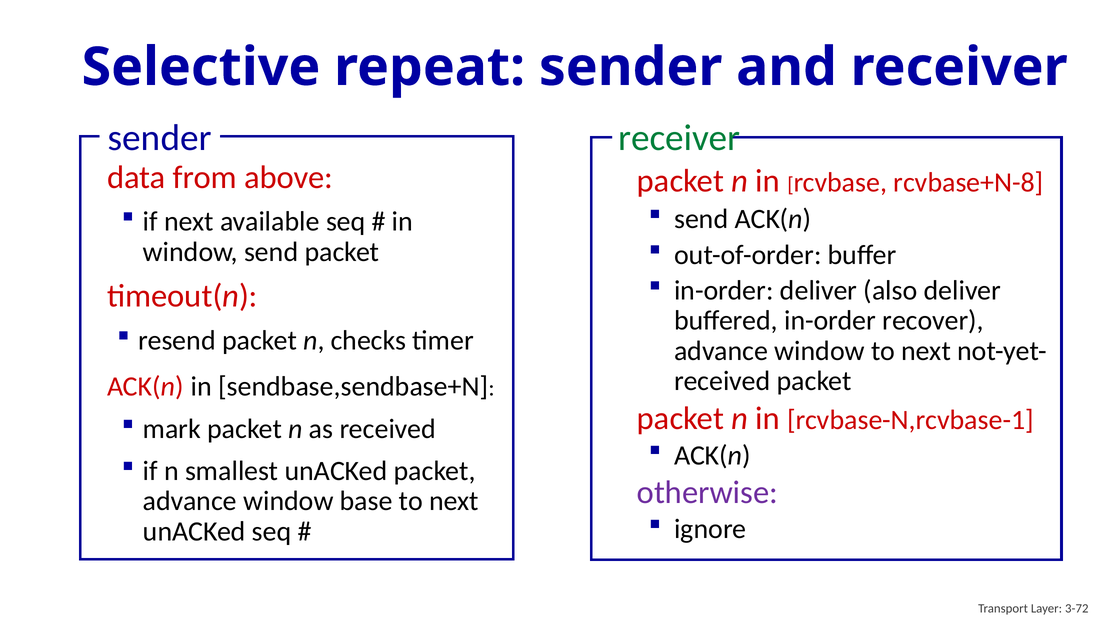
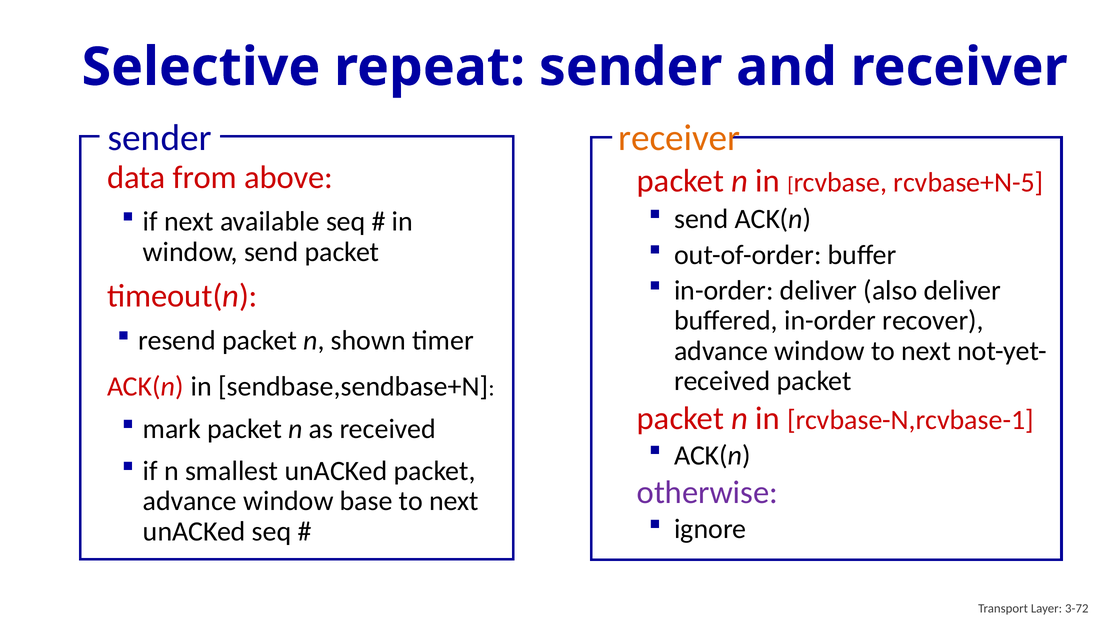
receiver colour: green -> orange (679, 138)
rcvbase+N-8: rcvbase+N-8 -> rcvbase+N-5 (968, 183)
checks: checks -> shown (368, 340)
